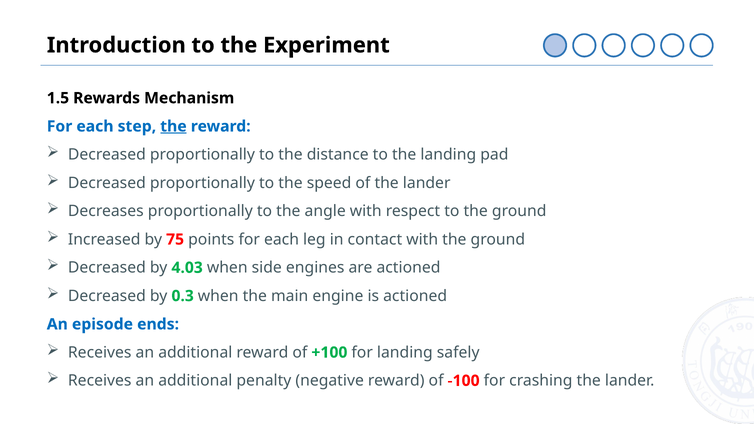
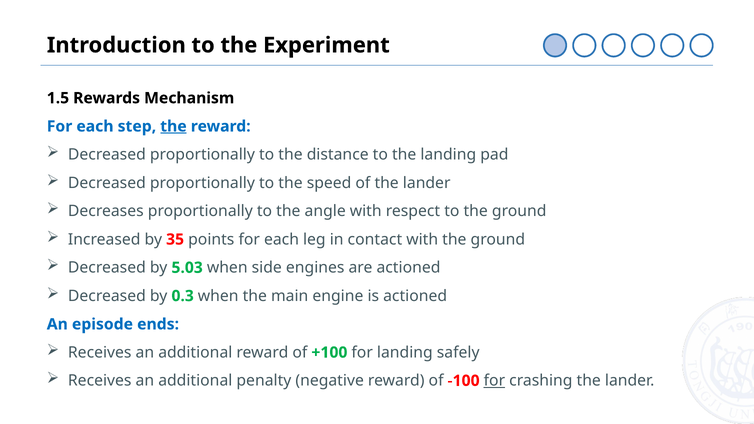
75: 75 -> 35 (175, 239)
4.03: 4.03 -> 5.03 (187, 268)
for underline: none -> present (494, 381)
